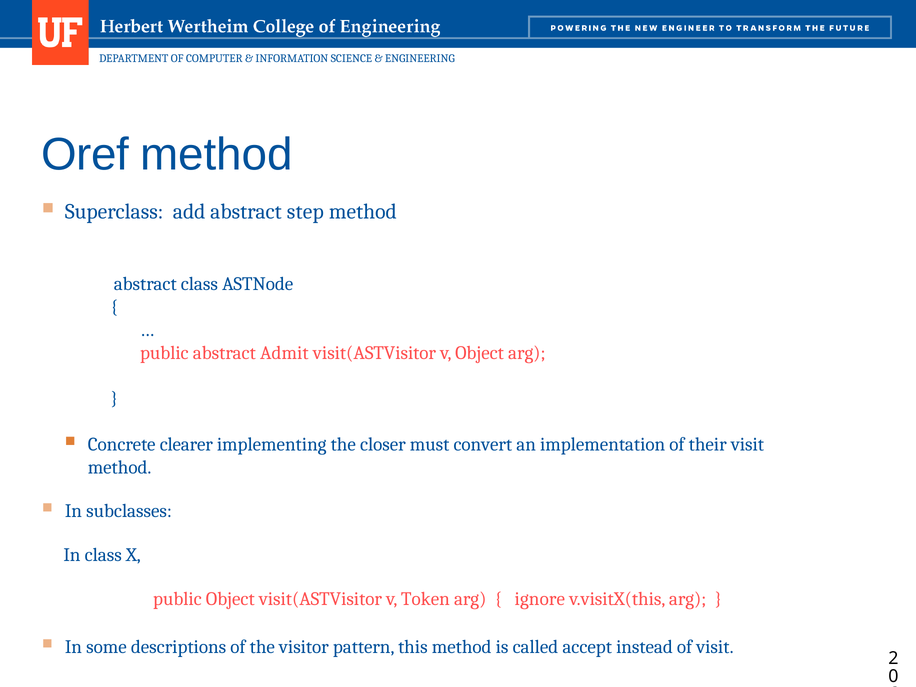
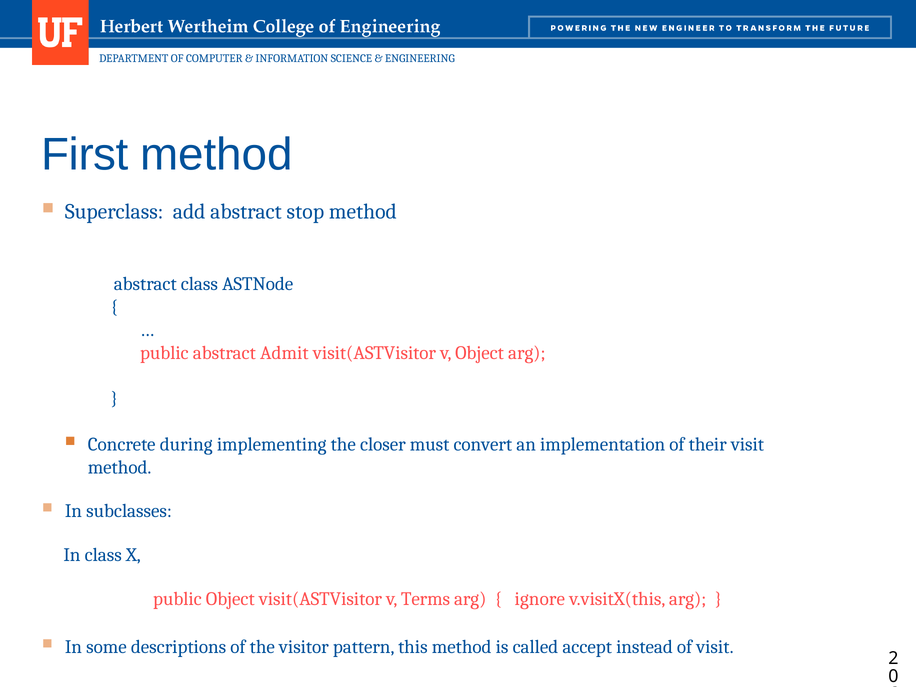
Oref: Oref -> First (85, 155)
step: step -> stop (305, 211)
clearer: clearer -> during (186, 444)
Token: Token -> Terms (425, 599)
